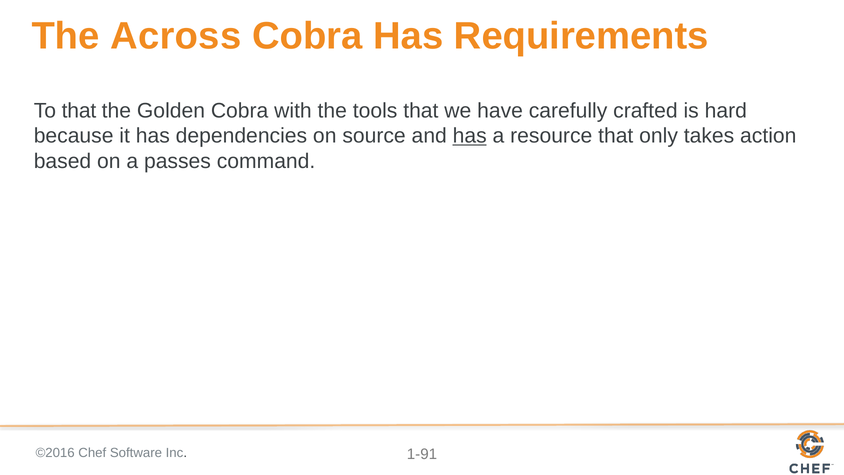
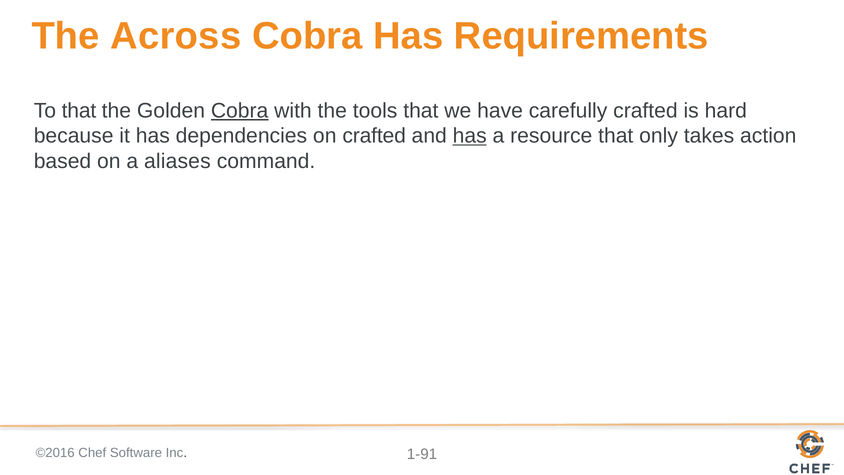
Cobra underline: none -> present (240, 111)
on source: source -> crafted (374, 136)
passes: passes -> aliases (177, 161)
